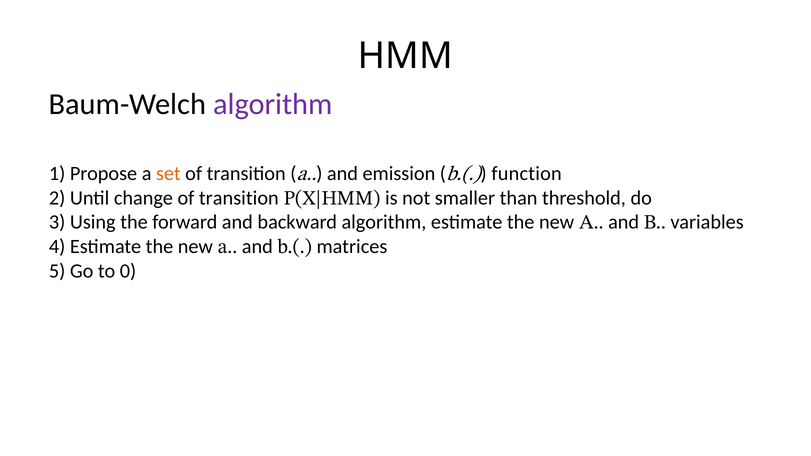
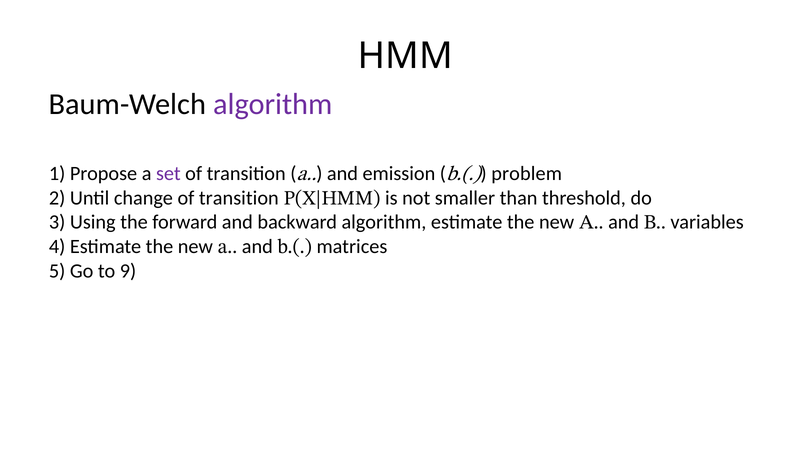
set colour: orange -> purple (168, 174)
function: function -> problem (527, 174)
0: 0 -> 9 (128, 271)
